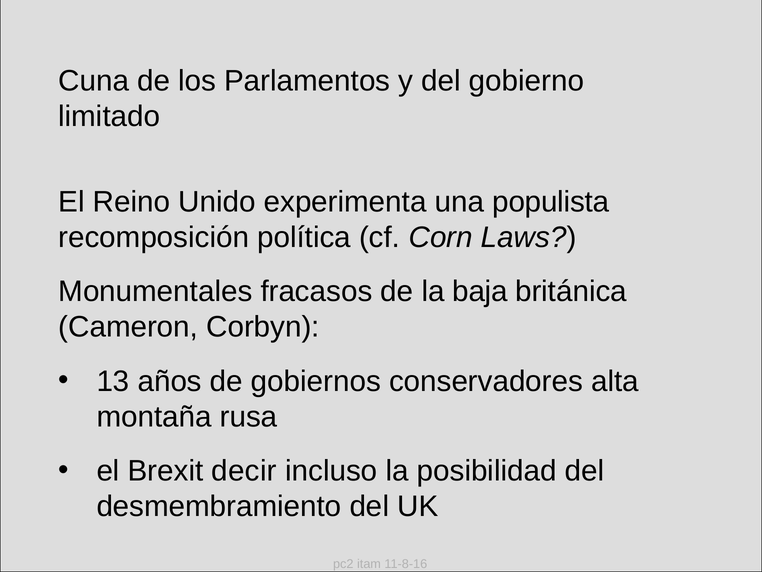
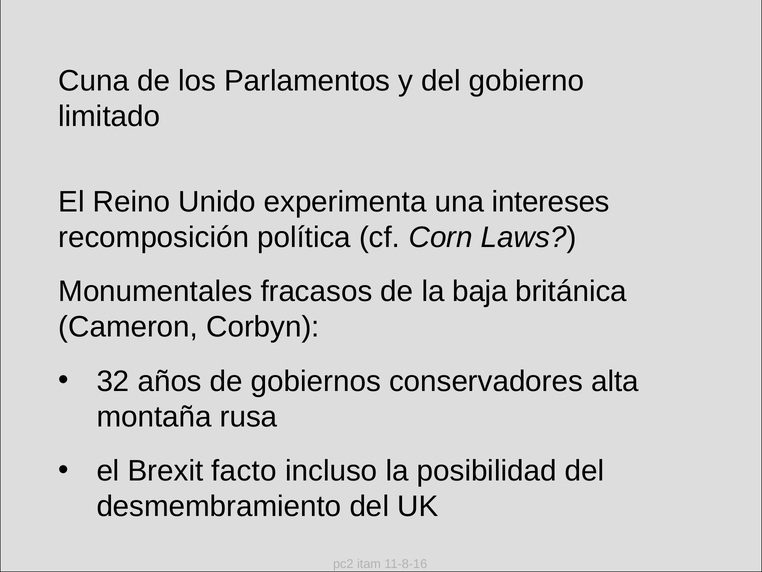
populista: populista -> intereses (551, 202)
13: 13 -> 32 (113, 381)
decir: decir -> facto (244, 471)
